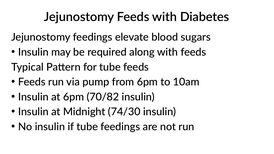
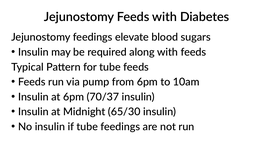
70/82: 70/82 -> 70/37 (103, 97)
74/30: 74/30 -> 65/30 (124, 112)
